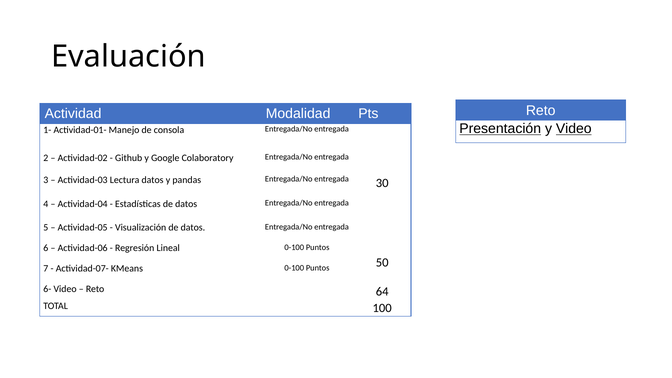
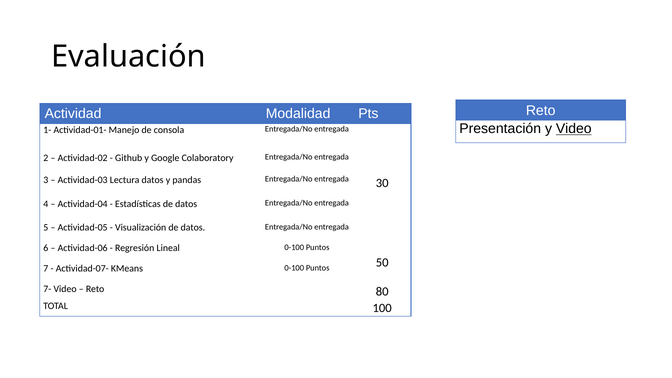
Presentación underline: present -> none (500, 129)
6-: 6- -> 7- (47, 289)
64: 64 -> 80 (382, 292)
